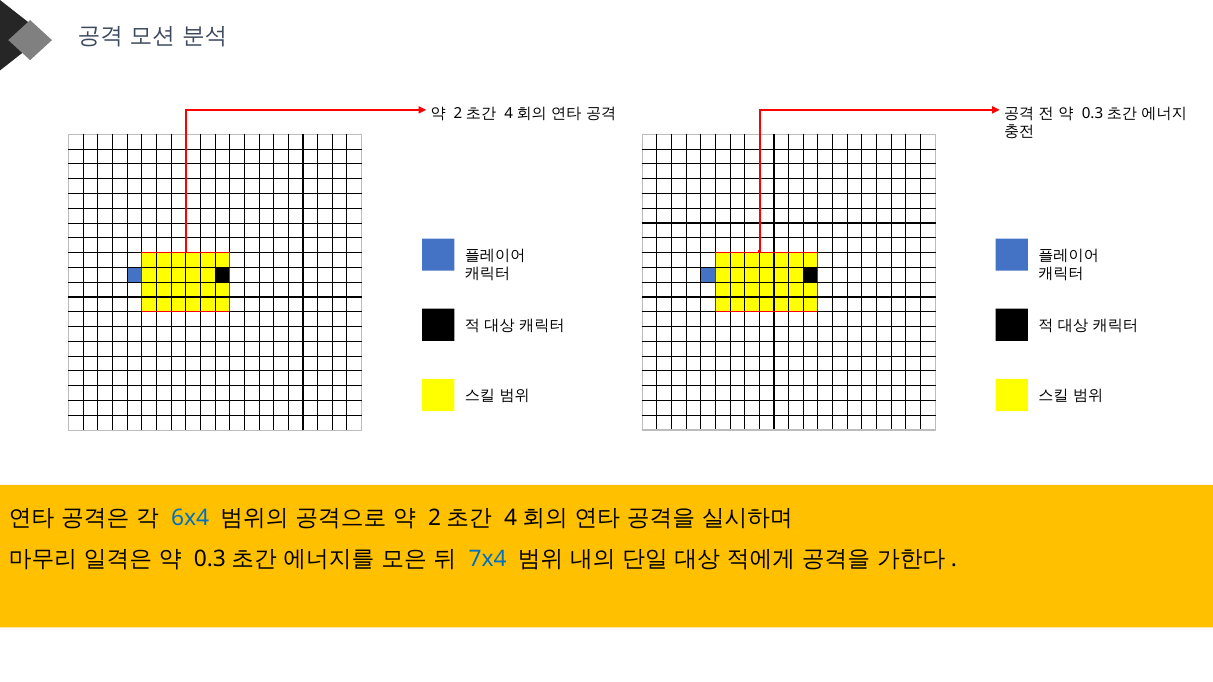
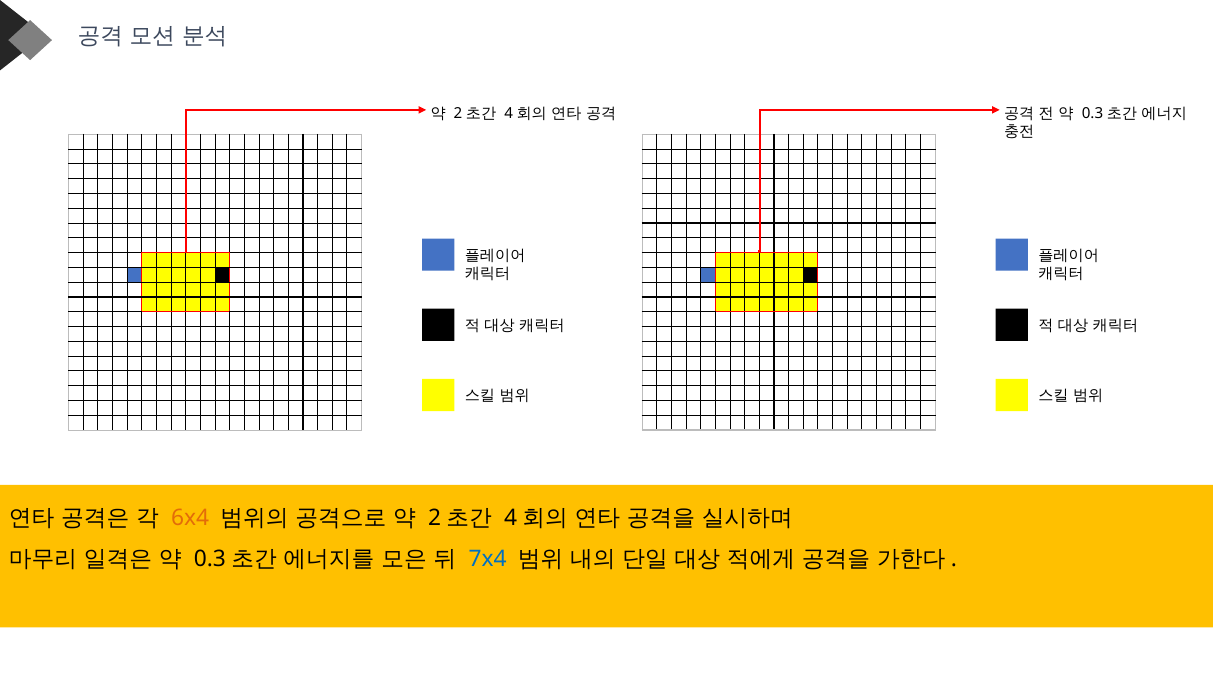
6x4 colour: blue -> orange (190, 519)
